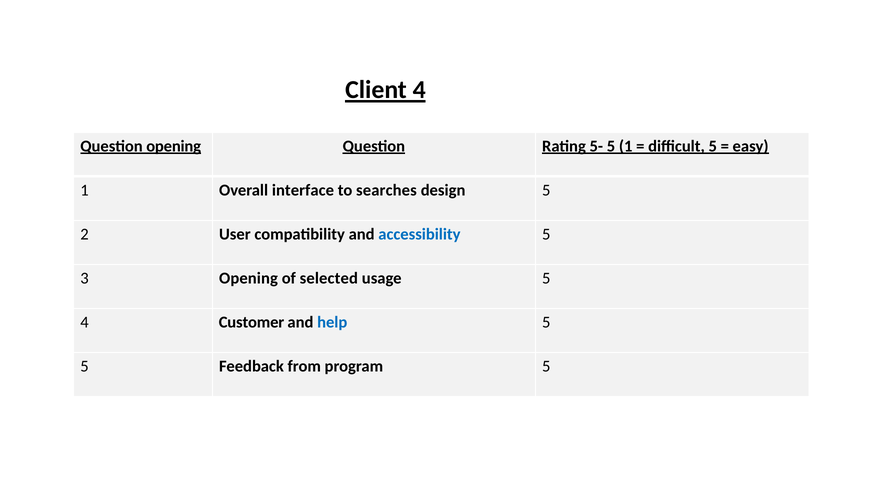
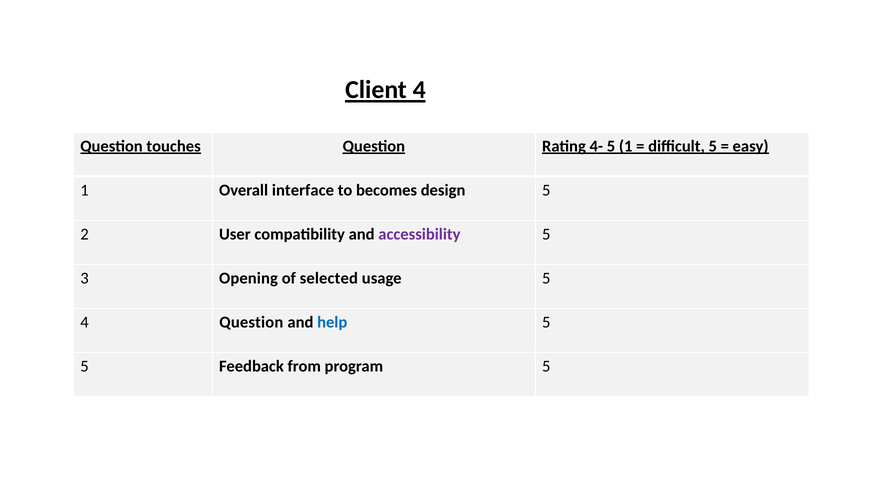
Question opening: opening -> touches (174, 146)
5-: 5- -> 4- (596, 146)
searches: searches -> becomes (387, 190)
accessibility colour: blue -> purple (419, 234)
4 Customer: Customer -> Question (251, 322)
